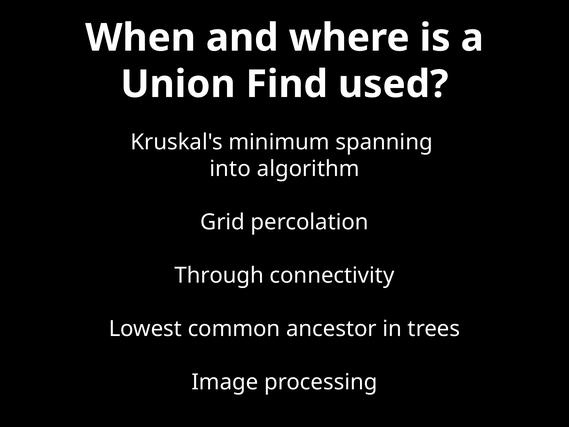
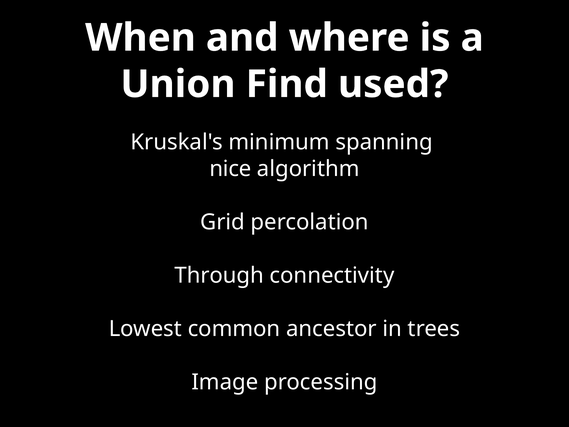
into: into -> nice (230, 169)
